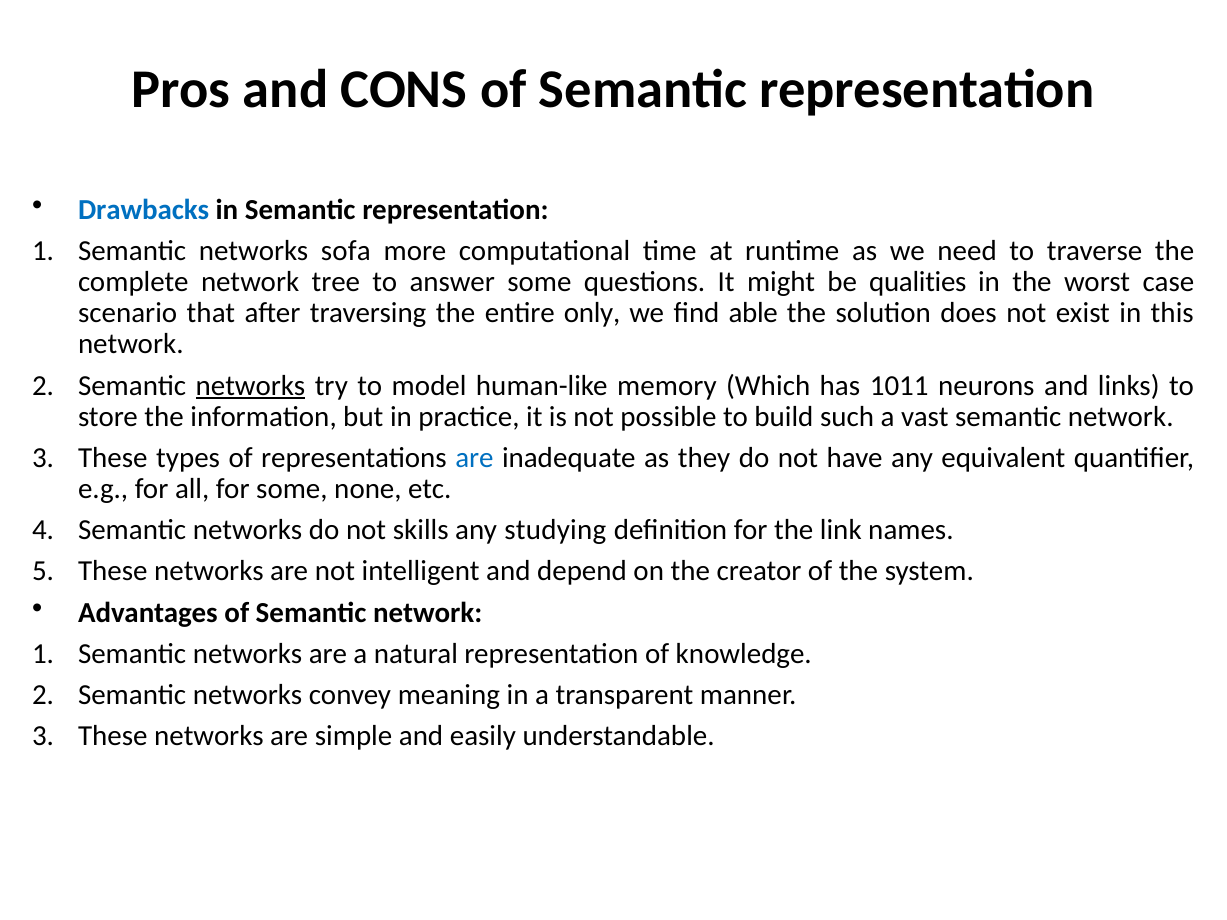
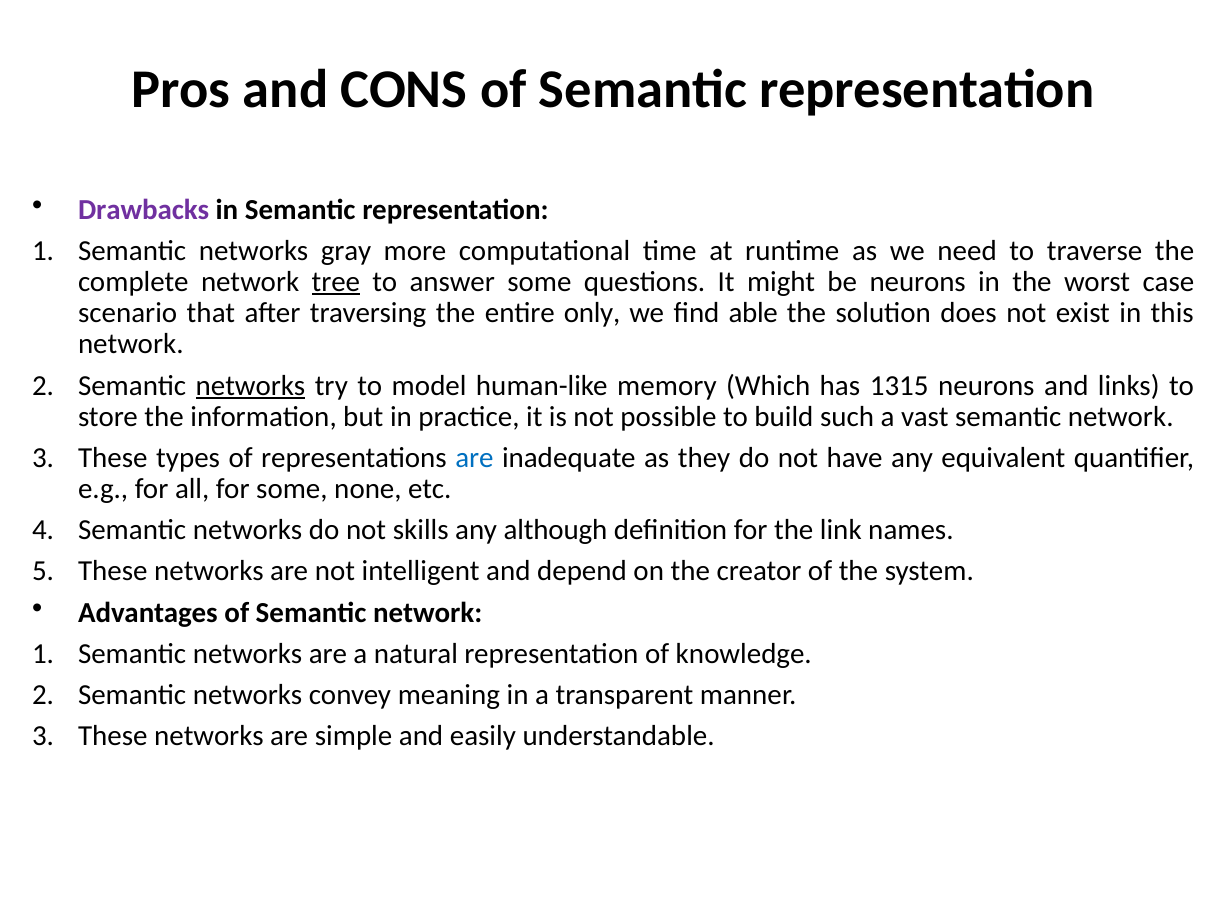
Drawbacks colour: blue -> purple (144, 210)
sofa: sofa -> gray (346, 251)
tree underline: none -> present (336, 282)
be qualities: qualities -> neurons (918, 282)
1011: 1011 -> 1315 (899, 386)
studying: studying -> although (556, 530)
